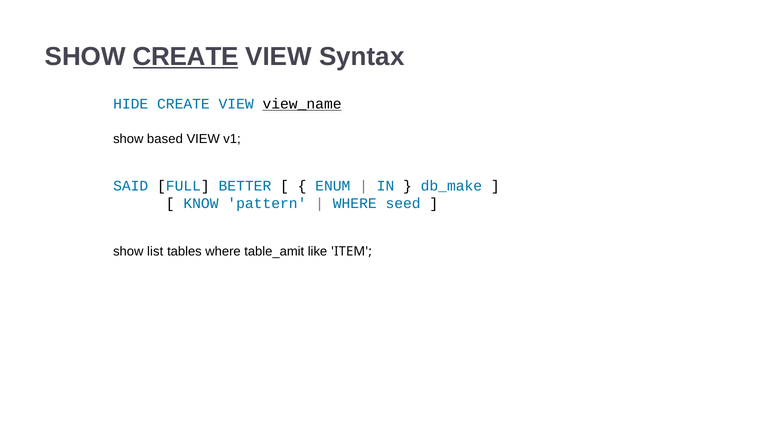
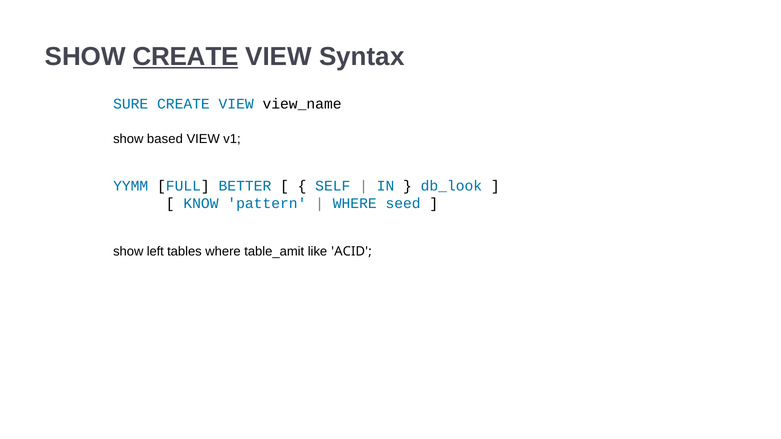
HIDE: HIDE -> SURE (131, 104)
view_name underline: present -> none (302, 104)
SAID: SAID -> YYMM (131, 186)
ENUM: ENUM -> SELF (333, 186)
db_make: db_make -> db_look (451, 186)
list: list -> left (155, 251)
ITEM: ITEM -> ACID (352, 251)
